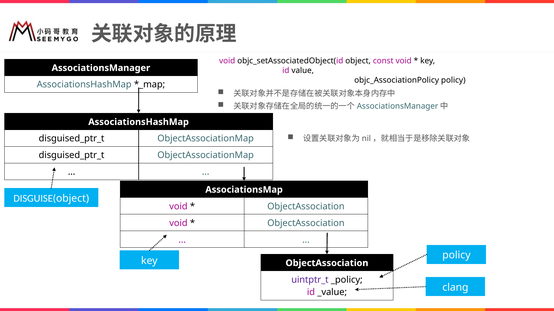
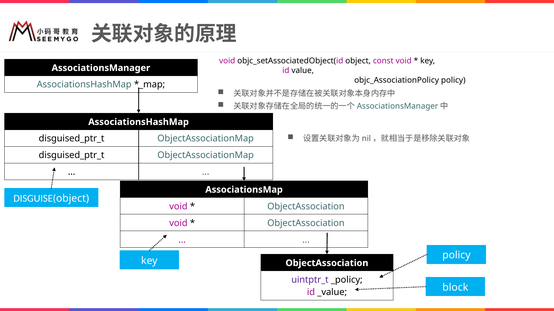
clang: clang -> block (455, 288)
